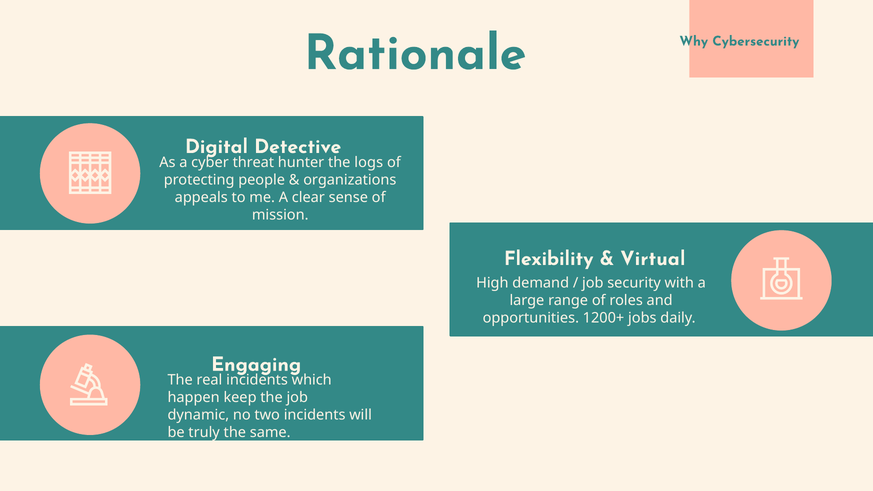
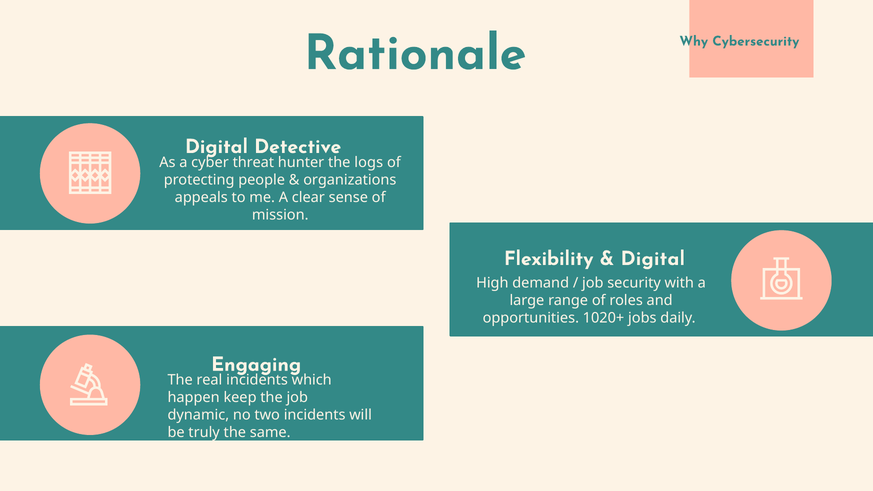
Virtual: Virtual -> Digital (653, 259)
1200+: 1200+ -> 1020+ (604, 318)
